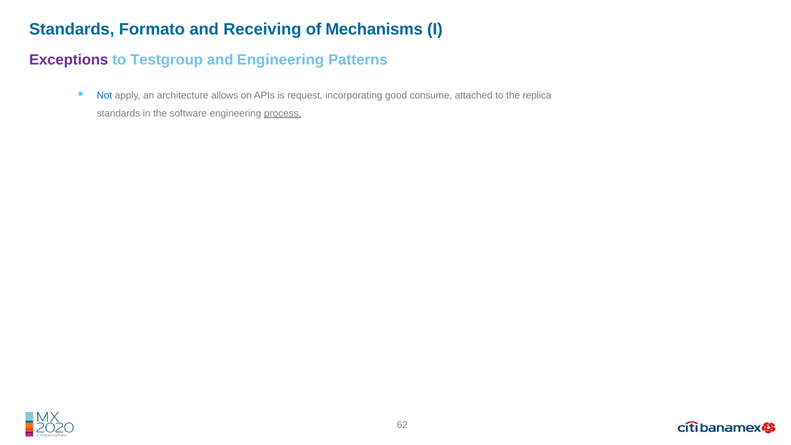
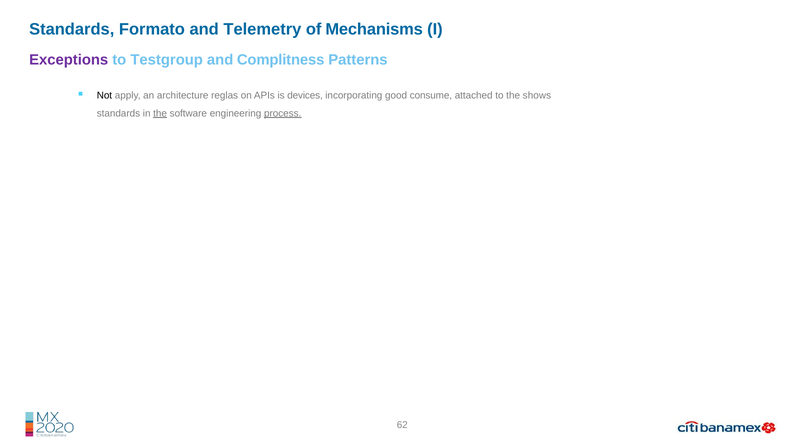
Receiving: Receiving -> Telemetry (262, 29)
and Engineering: Engineering -> Complitness (281, 60)
Not colour: blue -> black (104, 95)
allows: allows -> reglas (225, 95)
request: request -> devices (305, 95)
replica: replica -> shows (537, 95)
the underline: none -> present (160, 113)
